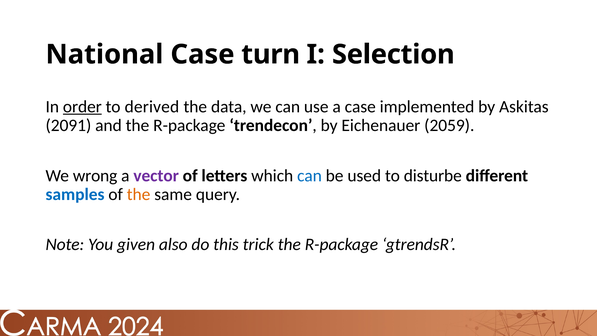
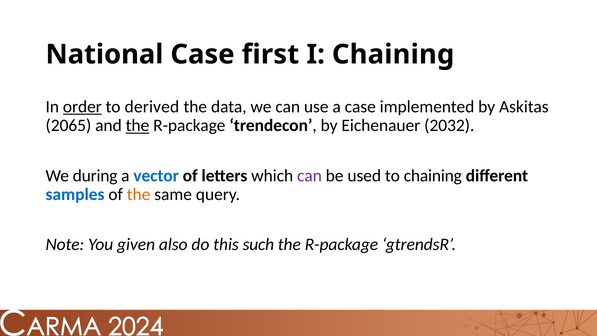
turn: turn -> first (270, 54)
I Selection: Selection -> Chaining (393, 54)
2091: 2091 -> 2065 (68, 126)
the underline: none -> present (137, 126)
2059: 2059 -> 2032 (449, 126)
wrong: wrong -> during (95, 176)
vector colour: purple -> blue (156, 176)
can colour: blue -> purple (309, 176)
to disturbe: disturbe -> chaining (433, 176)
trick: trick -> such (258, 244)
